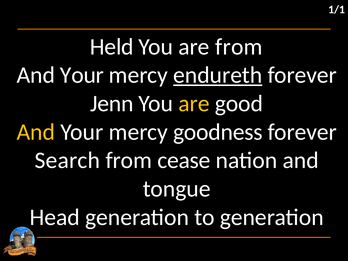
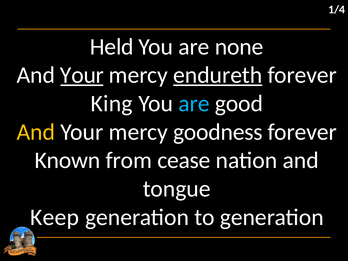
1/1: 1/1 -> 1/4 (337, 9)
are from: from -> none (239, 47)
Your underline: none -> present (82, 75)
Jenn: Jenn -> King (112, 104)
are colour: yellow -> light blue (194, 104)
Search: Search -> Known (67, 160)
Head: Head -> Keep (55, 217)
